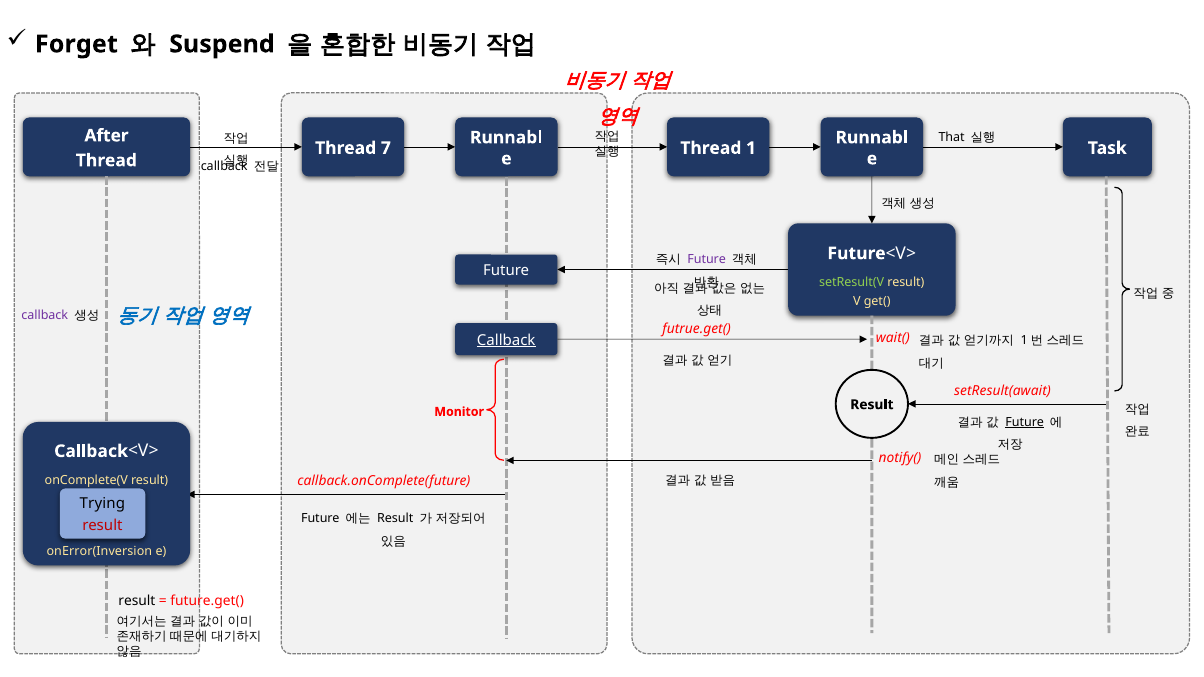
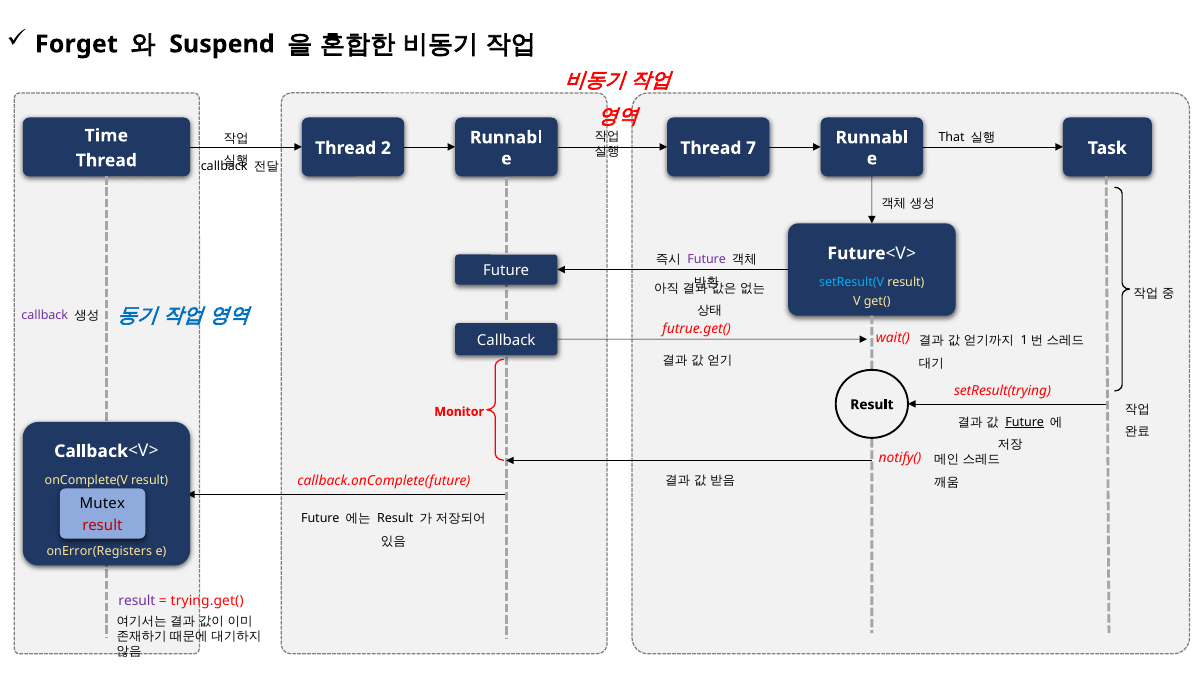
After: After -> Time (106, 136)
7: 7 -> 2 (386, 148)
1: 1 -> 7 (751, 148)
setResult(V colour: light green -> light blue (852, 283)
Callback underline: present -> none (506, 340)
setResult(await: setResult(await -> setResult(trying (1003, 391)
Trying: Trying -> Mutex (102, 504)
onError(Inversion: onError(Inversion -> onError(Registers (99, 552)
result colour: black -> purple (137, 601)
future.get(: future.get( -> trying.get( (207, 601)
